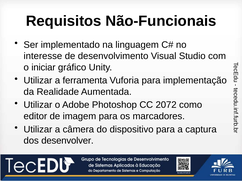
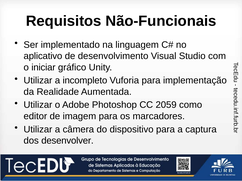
interesse: interesse -> aplicativo (43, 56)
ferramenta: ferramenta -> incompleto (85, 81)
2072: 2072 -> 2059 (166, 105)
